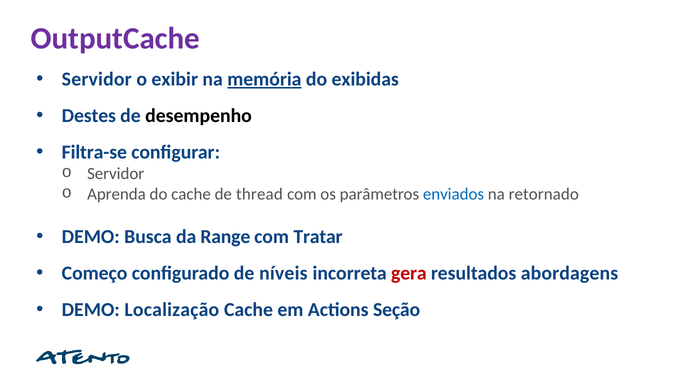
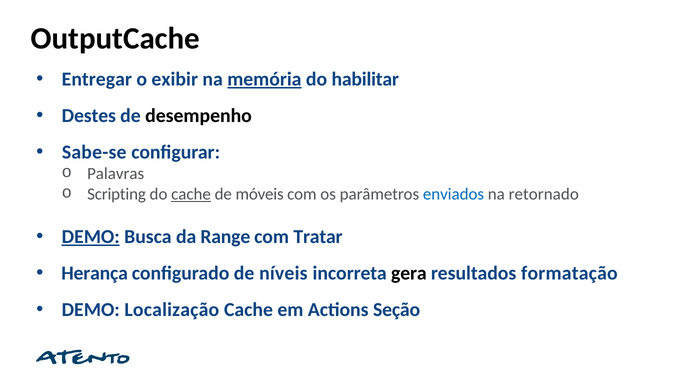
OutputCache colour: purple -> black (115, 38)
Servidor: Servidor -> Entregar (97, 79)
exibidas: exibidas -> habilitar (365, 79)
Filtra-se: Filtra-se -> Sabe-se (94, 152)
o Servidor: Servidor -> Palavras (116, 174)
Aprenda: Aprenda -> Scripting (117, 194)
cache underline: none -> present (191, 194)
thread: thread -> móveis (260, 194)
DEMO underline: none -> present (91, 237)
Começo: Começo -> Herança (95, 273)
gera colour: red -> black (409, 273)
abordagens: abordagens -> formatação (569, 273)
